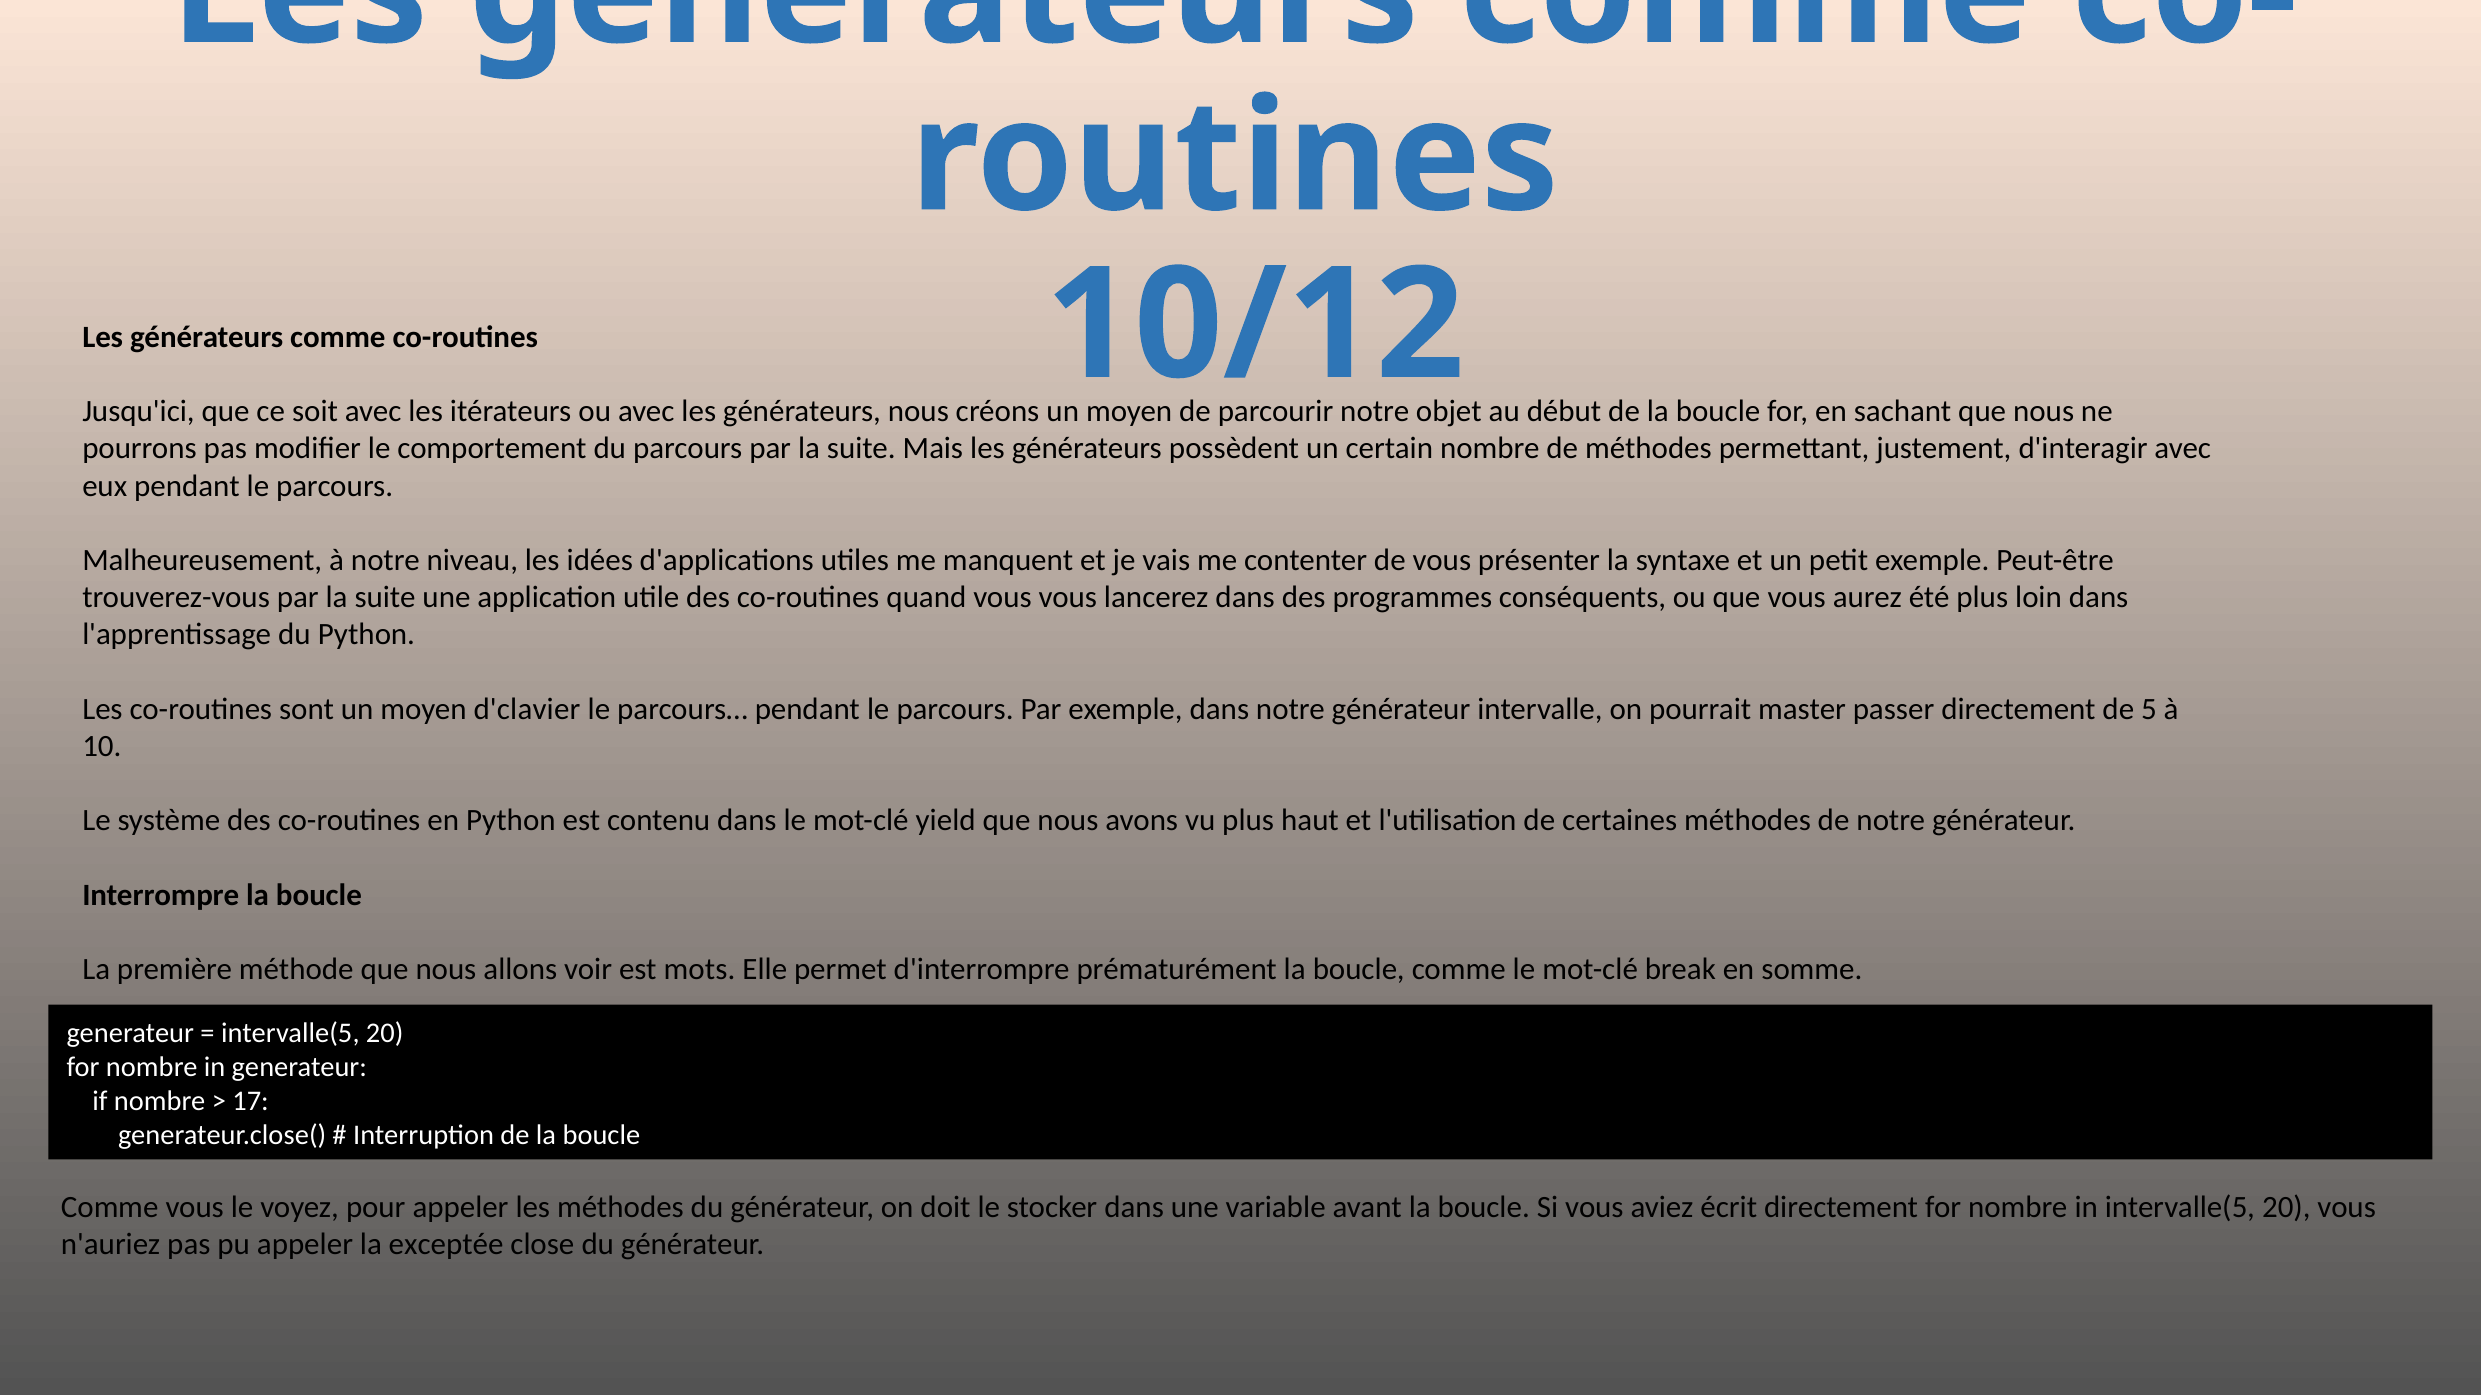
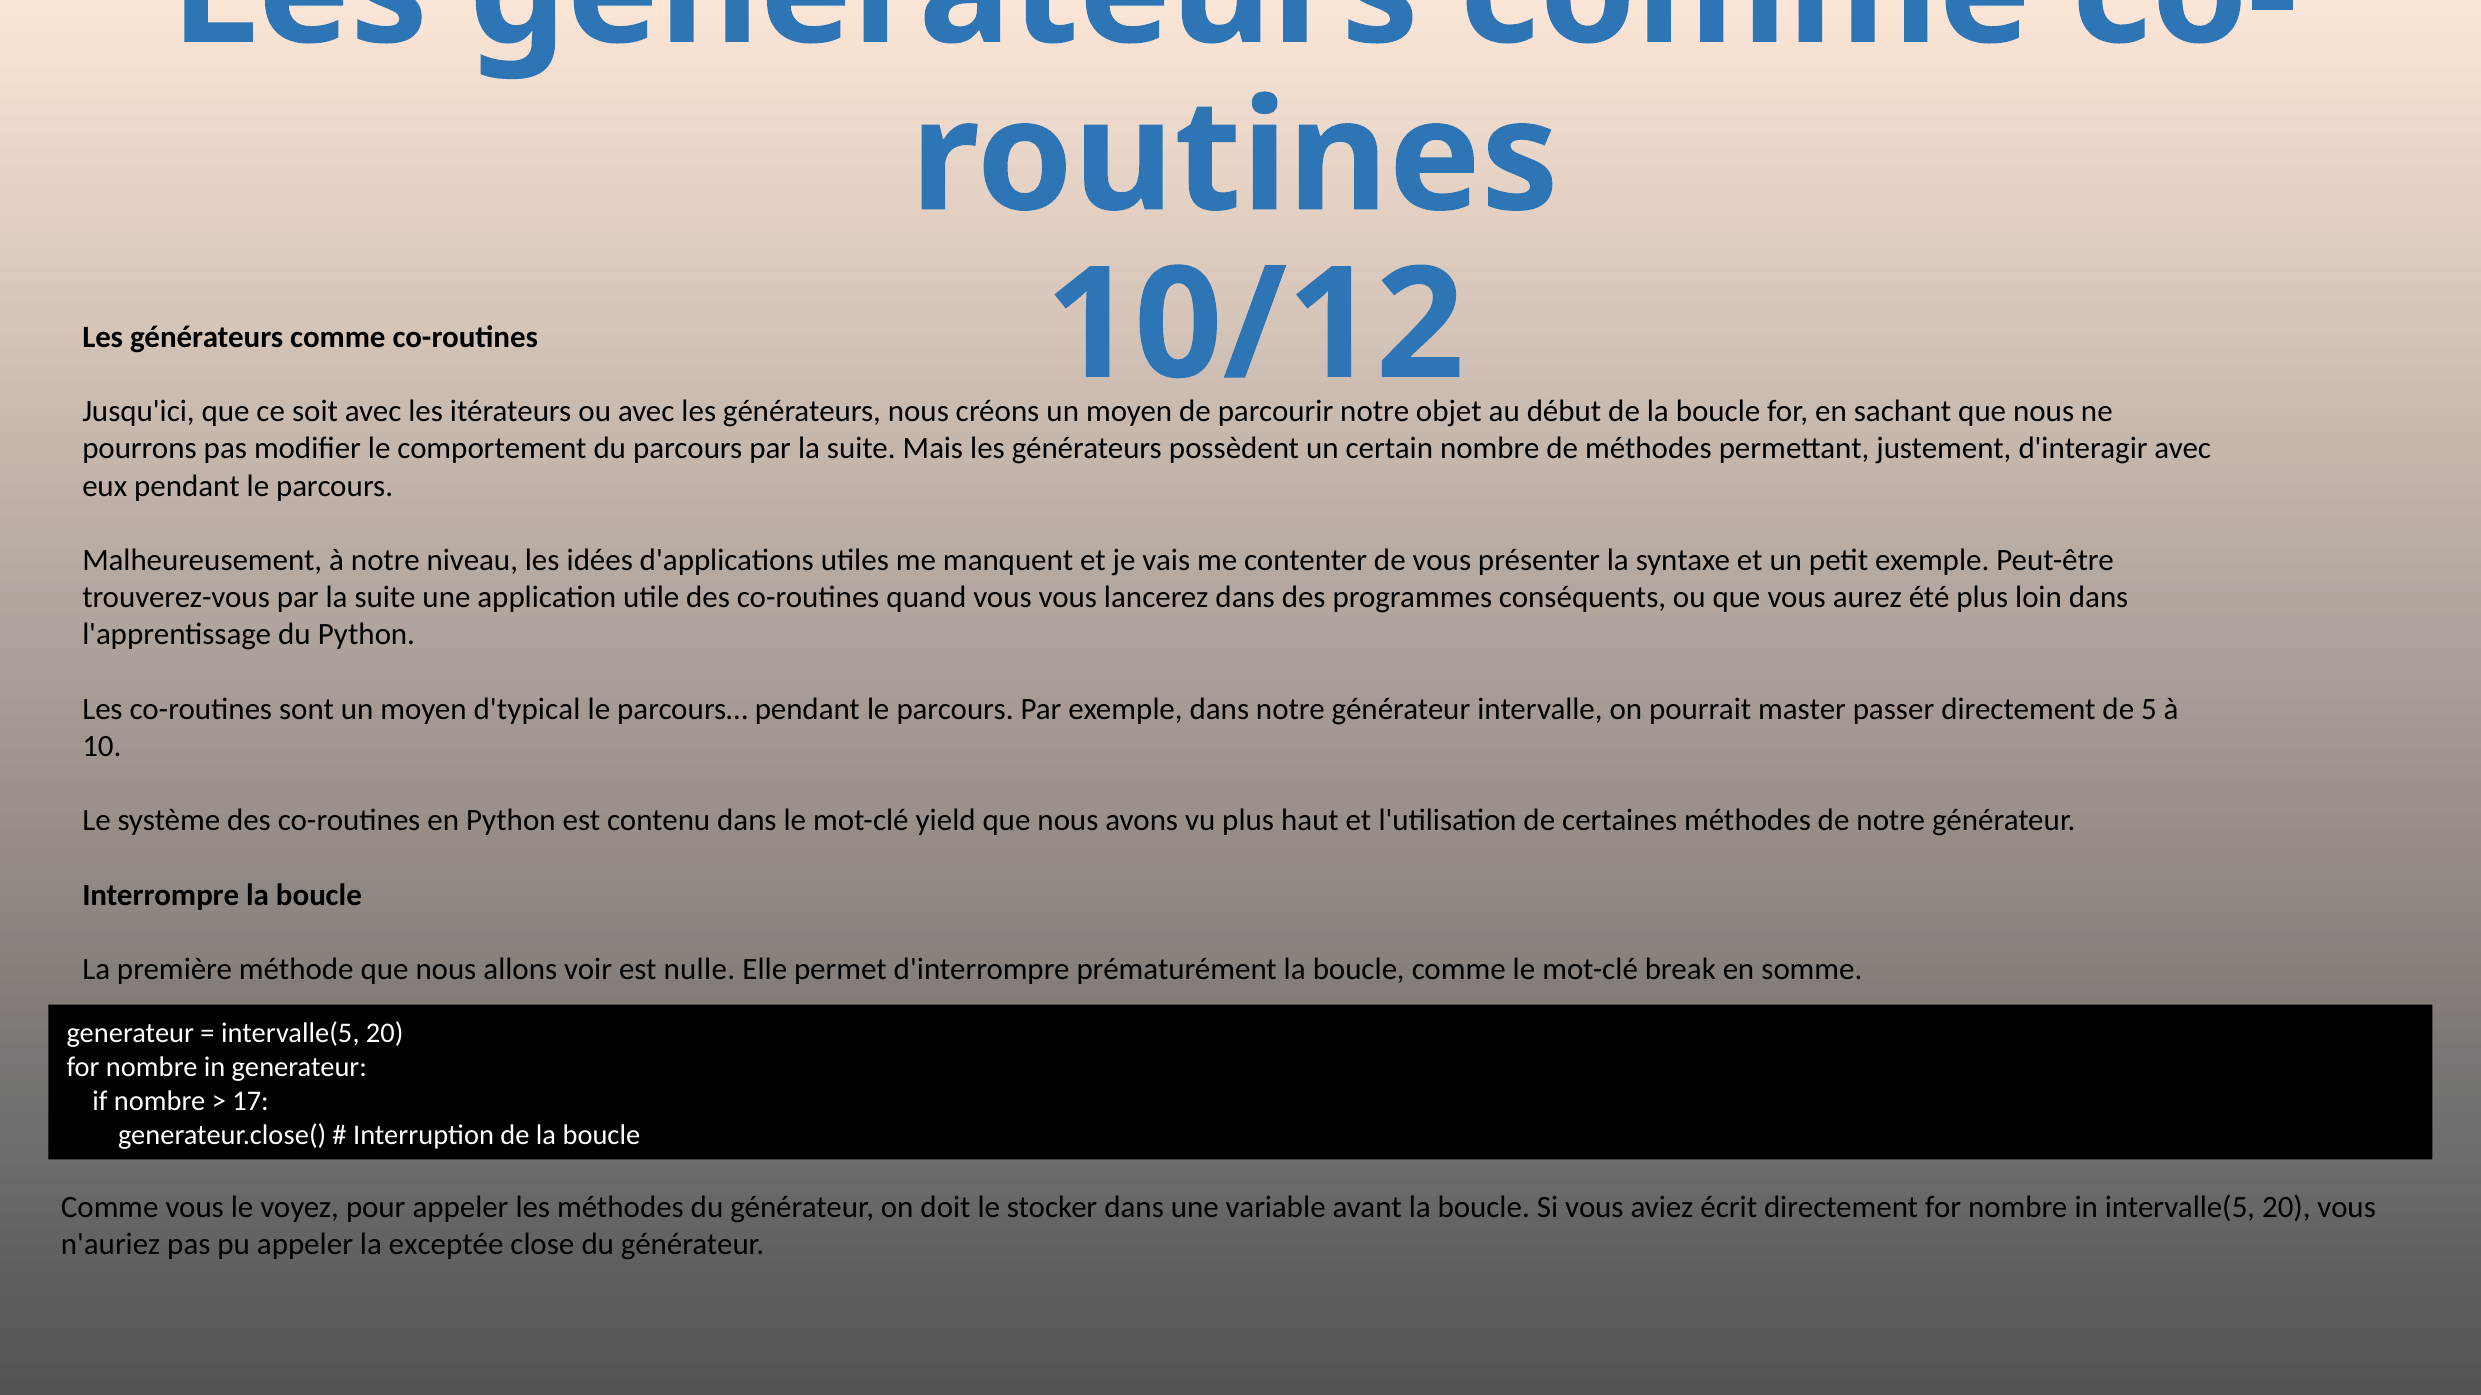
d'clavier: d'clavier -> d'typical (527, 709)
mots: mots -> nulle (699, 970)
